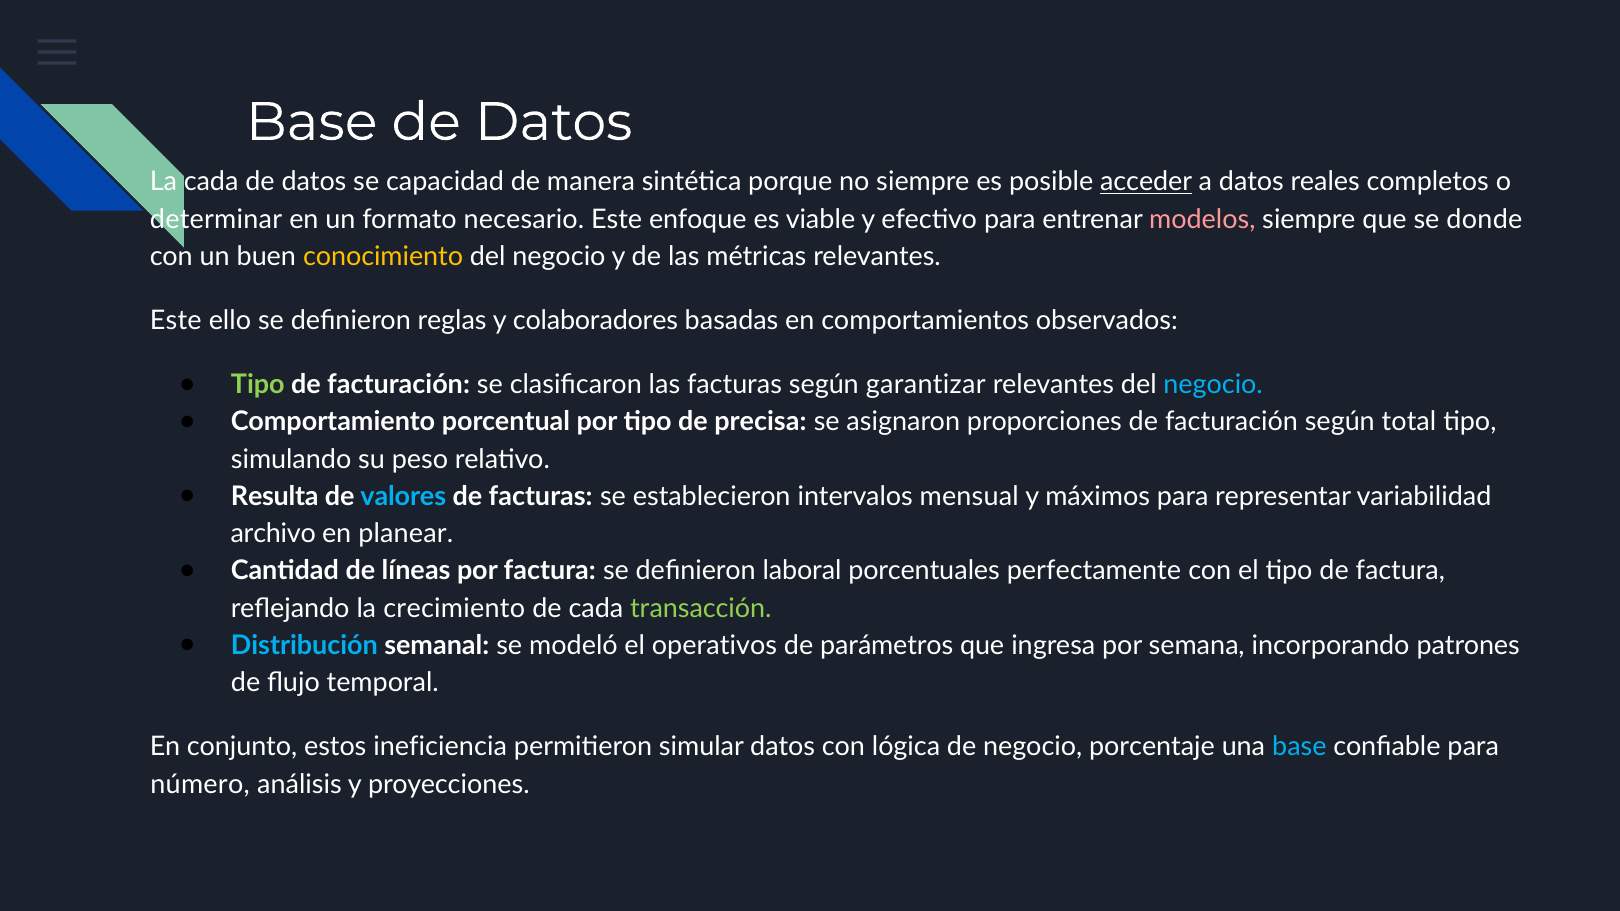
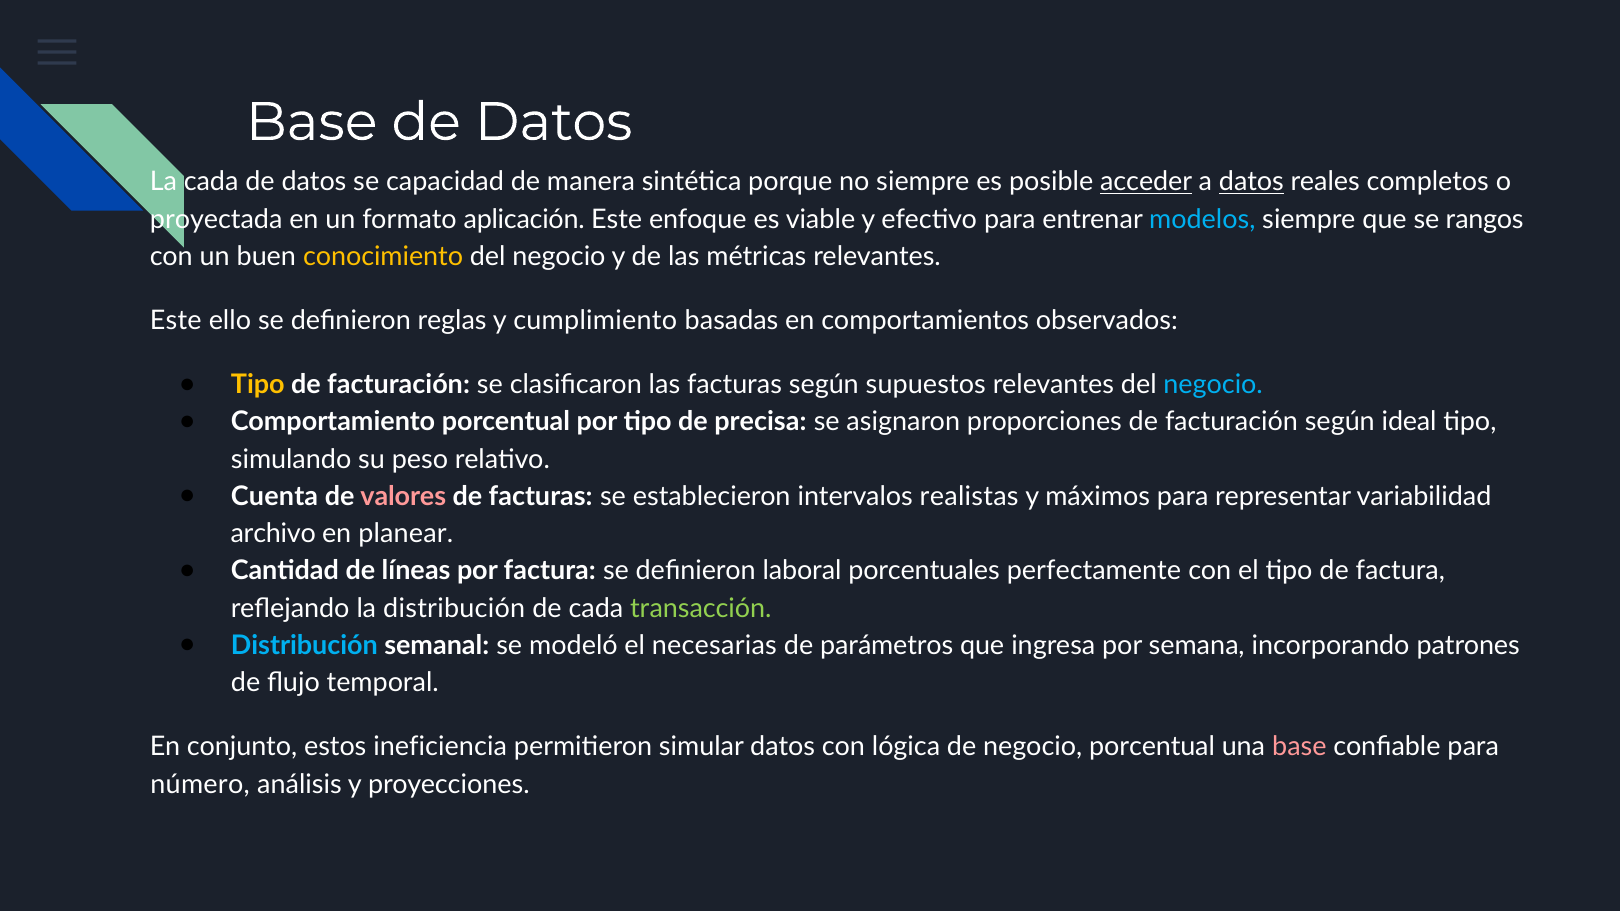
datos underline: none -> present (1251, 182)
determinar: determinar -> proyectada (216, 219)
necesario: necesario -> aplicación (524, 219)
modelos colour: pink -> light blue (1202, 219)
donde: donde -> rangos (1485, 219)
colaboradores: colaboradores -> cumplimiento (595, 321)
Tipo colour: light green -> yellow (258, 385)
garantizar: garantizar -> supuestos (926, 385)
total: total -> ideal (1409, 422)
Resulta: Resulta -> Cuenta (275, 497)
valores colour: light blue -> pink (403, 497)
mensual: mensual -> realistas (969, 497)
la crecimiento: crecimiento -> distribución (454, 608)
operativos: operativos -> necesarias (714, 646)
negocio porcentaje: porcentaje -> porcentual (1152, 747)
base colour: light blue -> pink (1299, 747)
